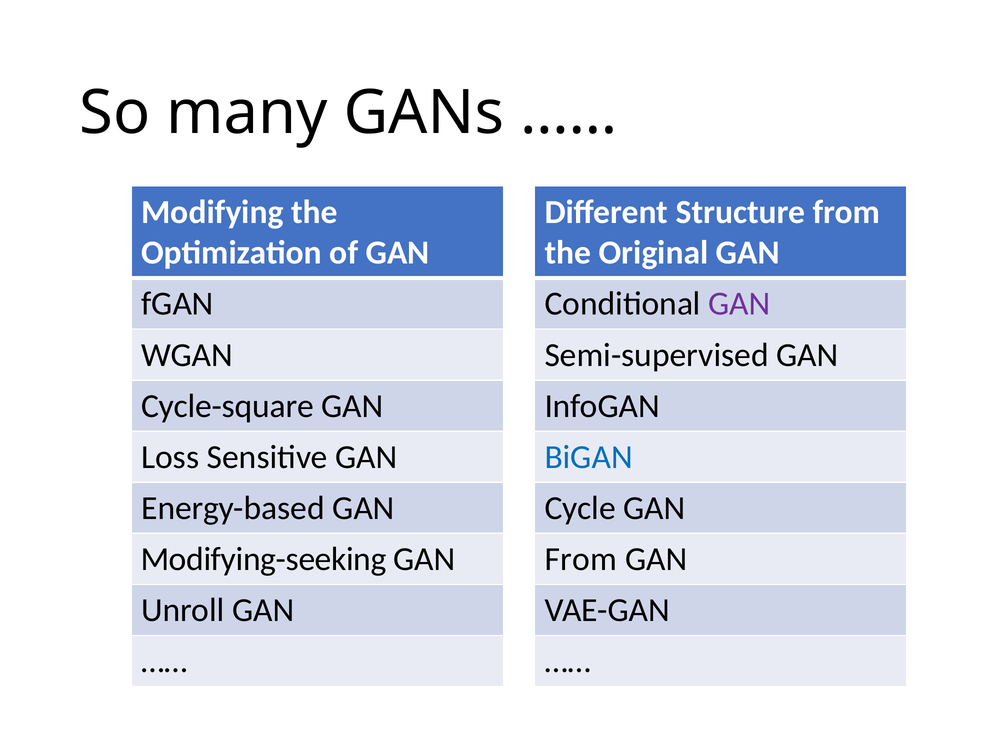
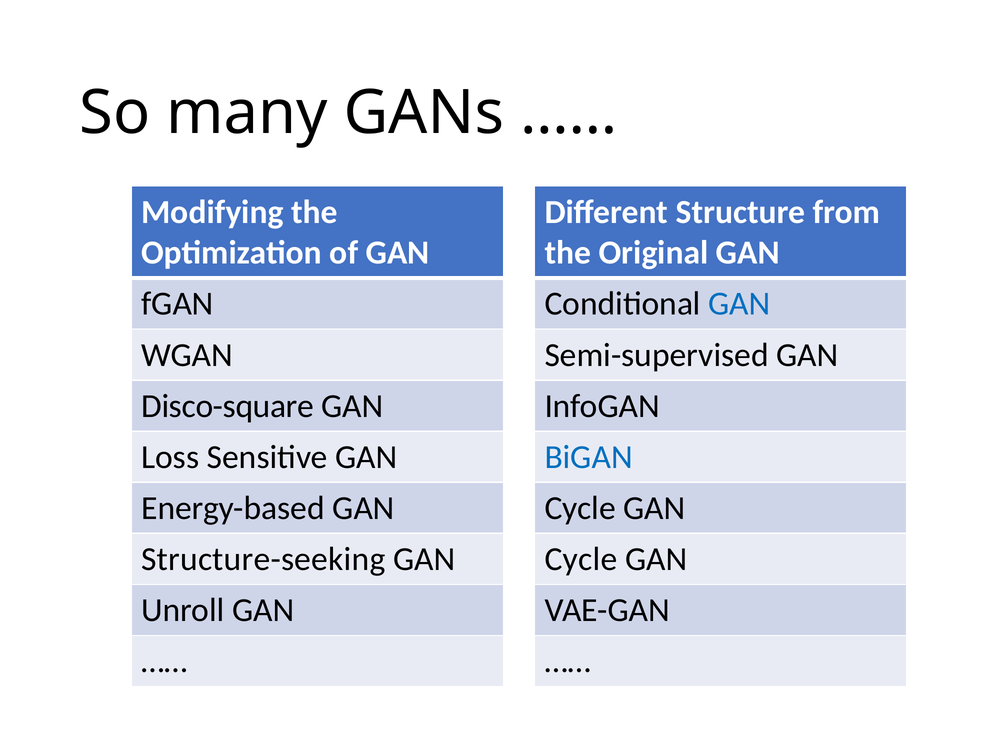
GAN colour: purple -> blue (739, 304)
Cycle-square: Cycle-square -> Disco-square (228, 406)
Modifying-seeking: Modifying-seeking -> Structure-seeking (263, 559)
From: From -> Cycle (581, 559)
